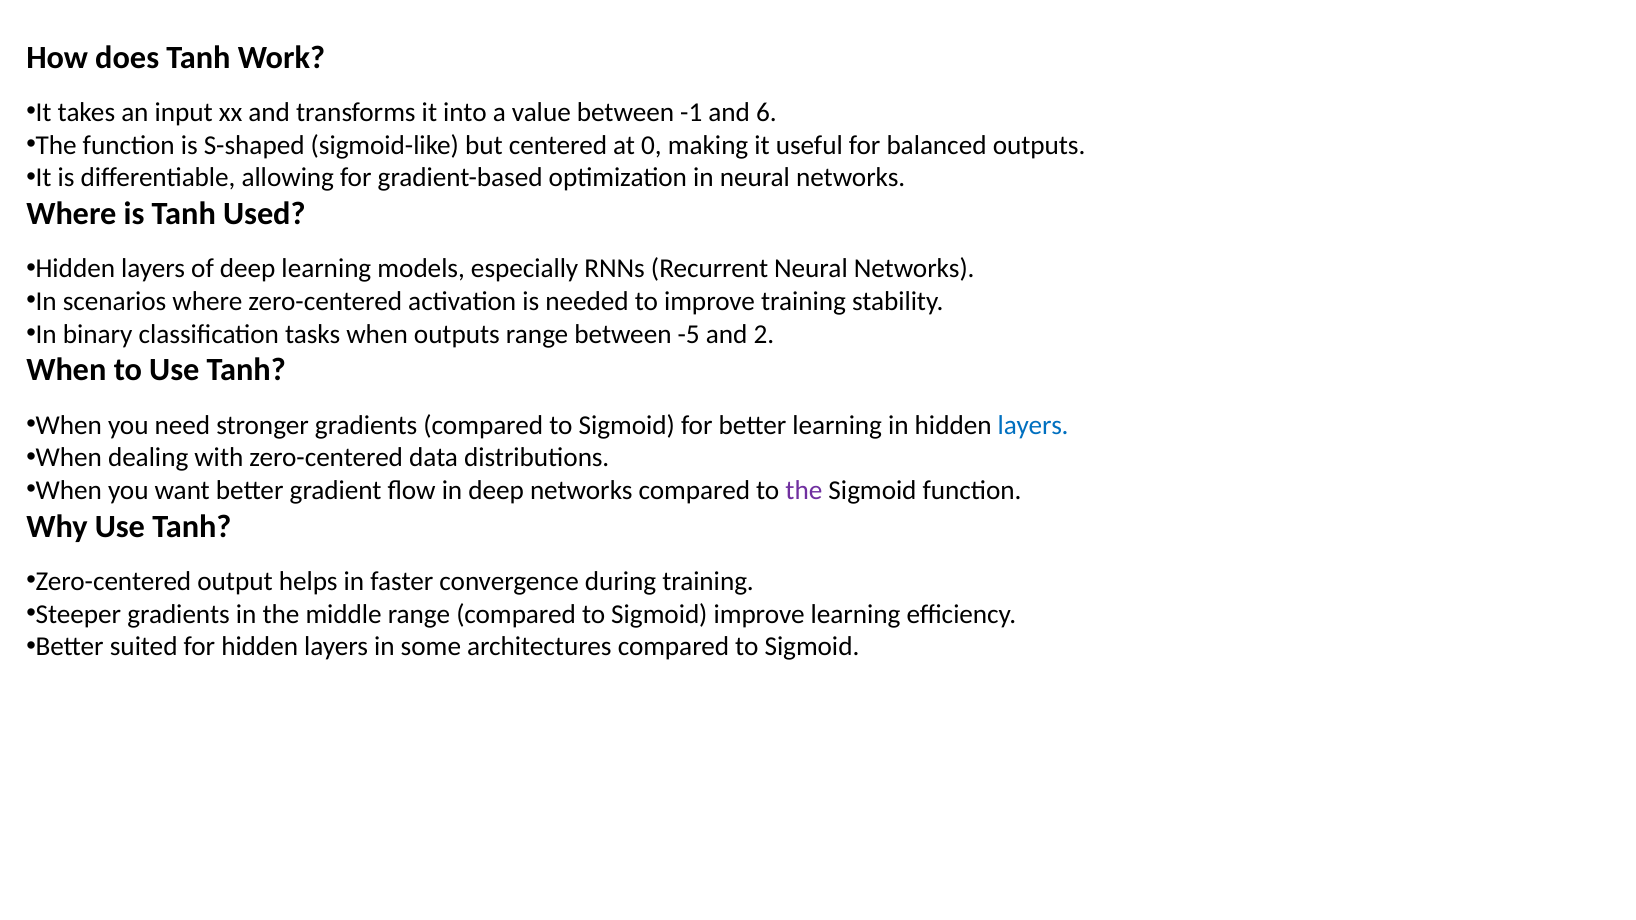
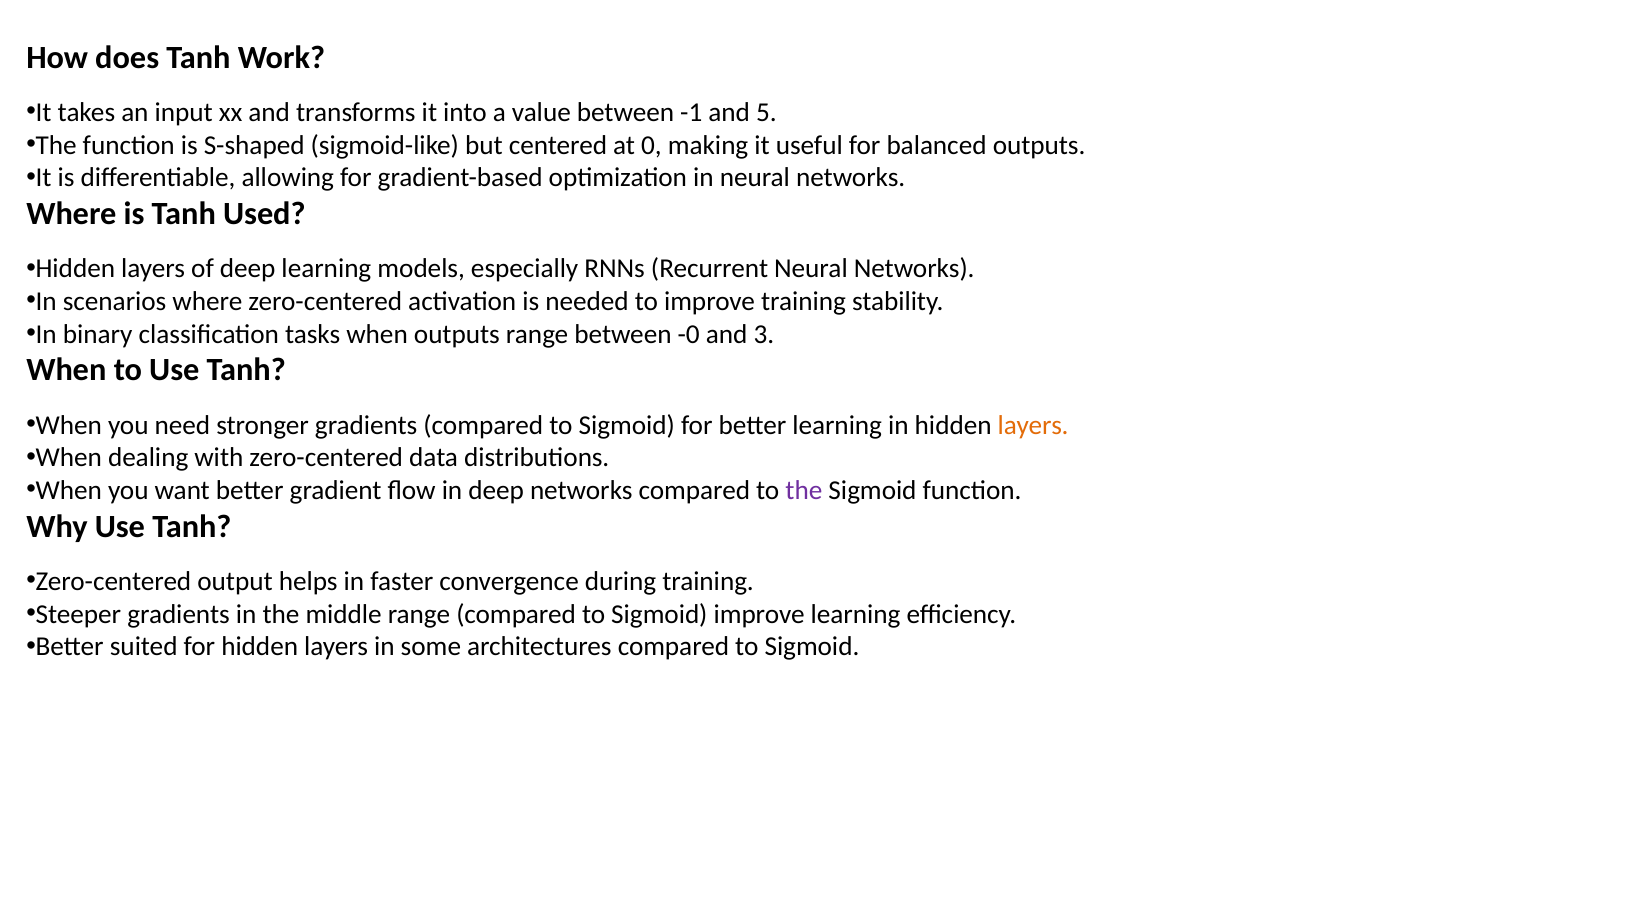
6: 6 -> 5 (766, 112)
-5: -5 -> -0 (689, 334)
2: 2 -> 3 (764, 334)
layers colour: blue -> orange (1033, 425)
